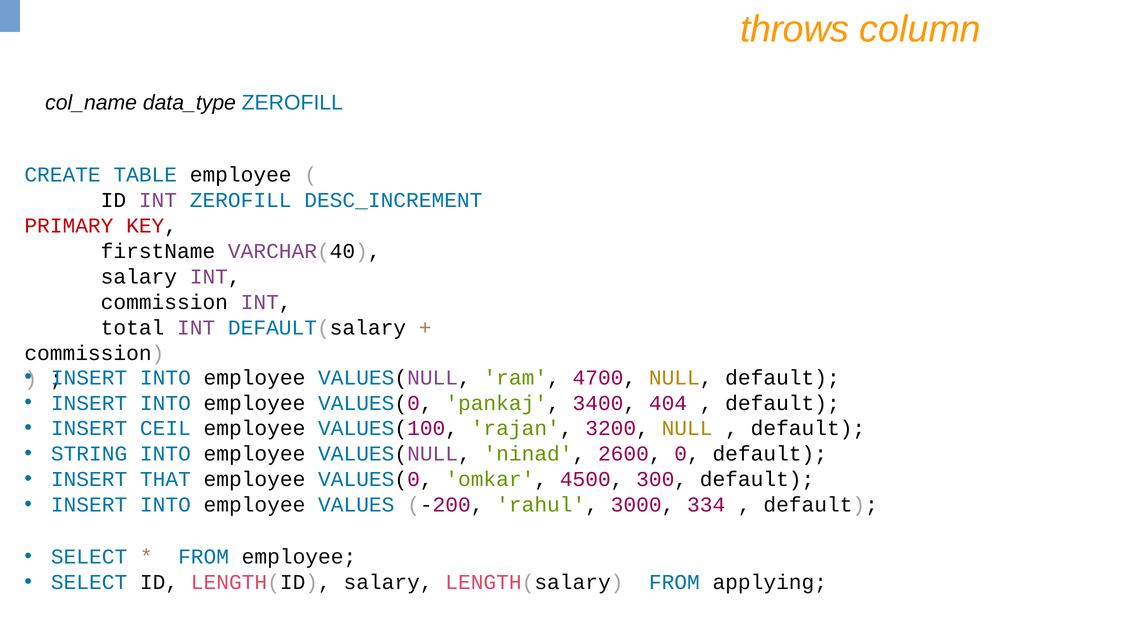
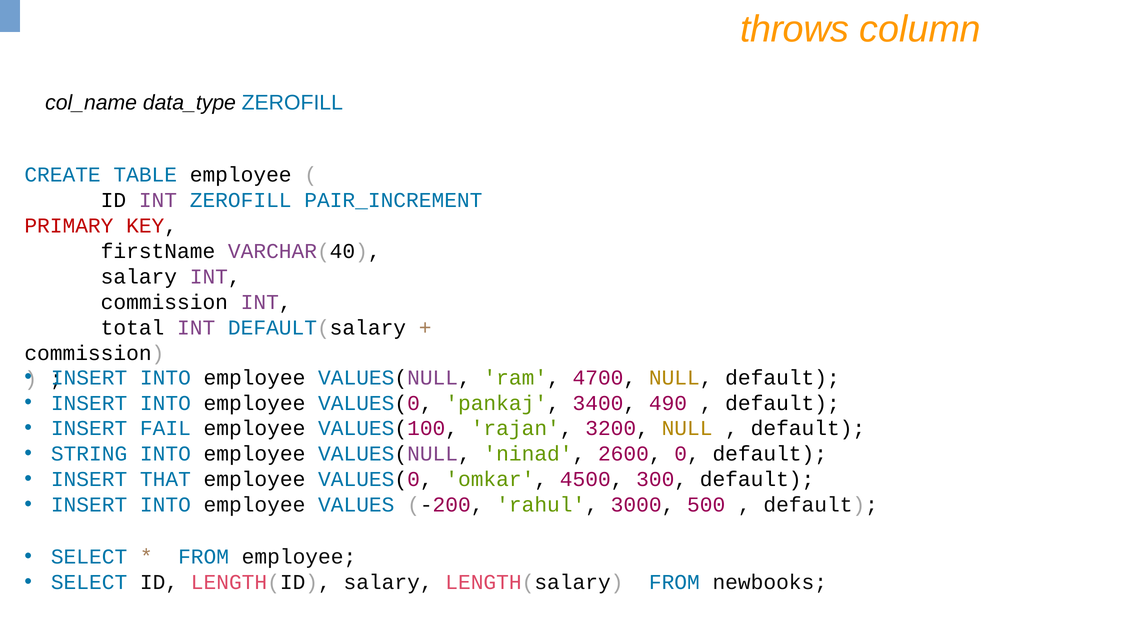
DESC_INCREMENT: DESC_INCREMENT -> PAIR_INCREMENT (393, 200)
404: 404 -> 490 (668, 403)
CEIL: CEIL -> FAIL (165, 429)
334: 334 -> 500 (706, 505)
applying: applying -> newbooks (770, 582)
